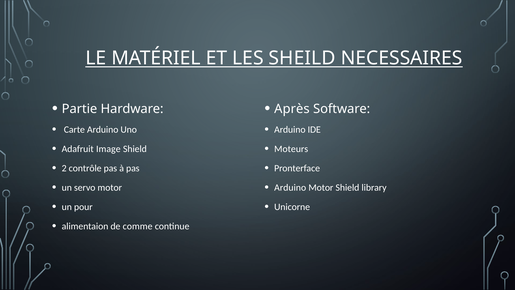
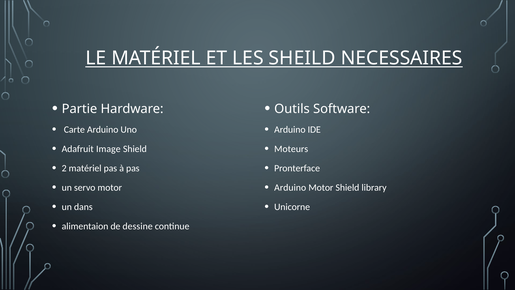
Après: Après -> Outils (292, 109)
2 contrôle: contrôle -> matériel (85, 168)
pour: pour -> dans (83, 207)
comme: comme -> dessine (138, 226)
